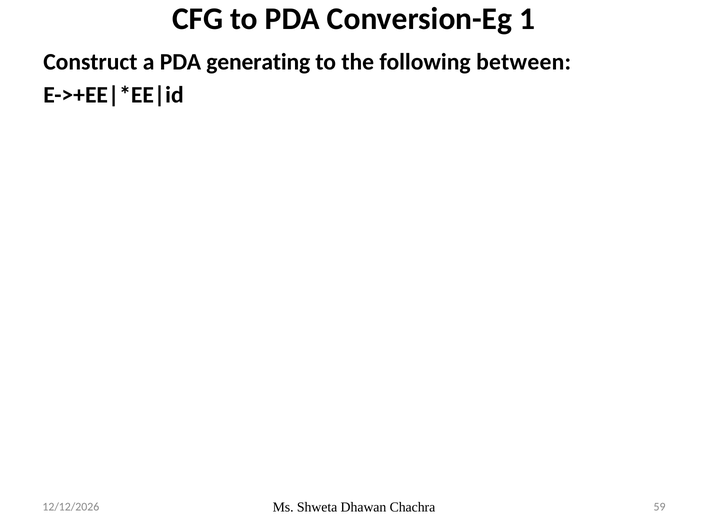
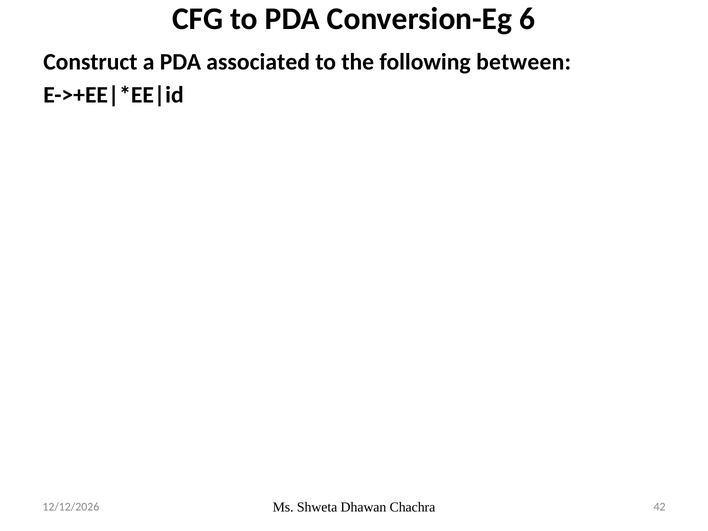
1: 1 -> 6 (527, 19)
generating: generating -> associated (258, 62)
59: 59 -> 42 (660, 507)
